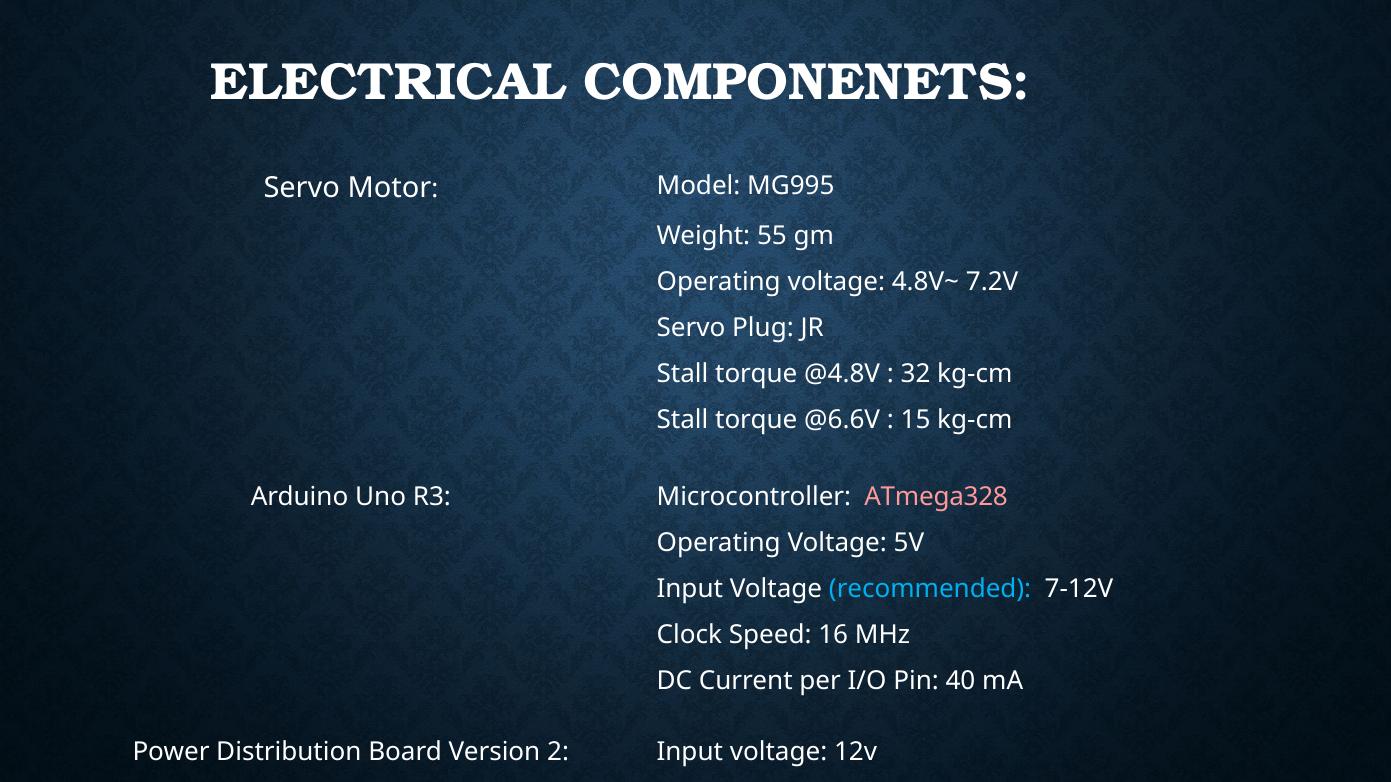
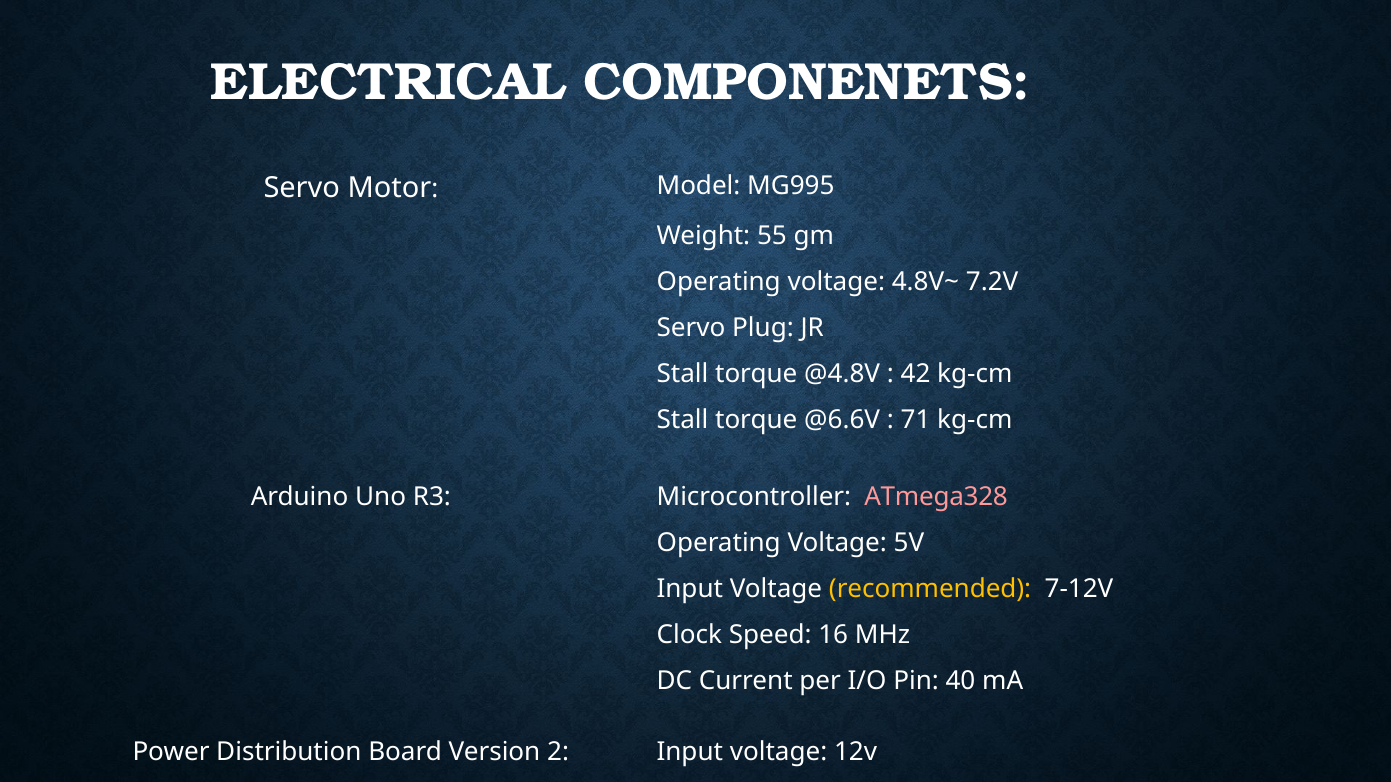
32: 32 -> 42 (916, 374)
15: 15 -> 71 (916, 420)
recommended colour: light blue -> yellow (930, 589)
